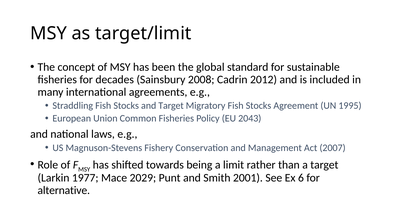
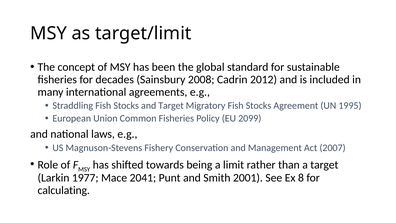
2043: 2043 -> 2099 (250, 118)
2029: 2029 -> 2041 (143, 178)
6: 6 -> 8 (301, 178)
alternative: alternative -> calculating (64, 190)
